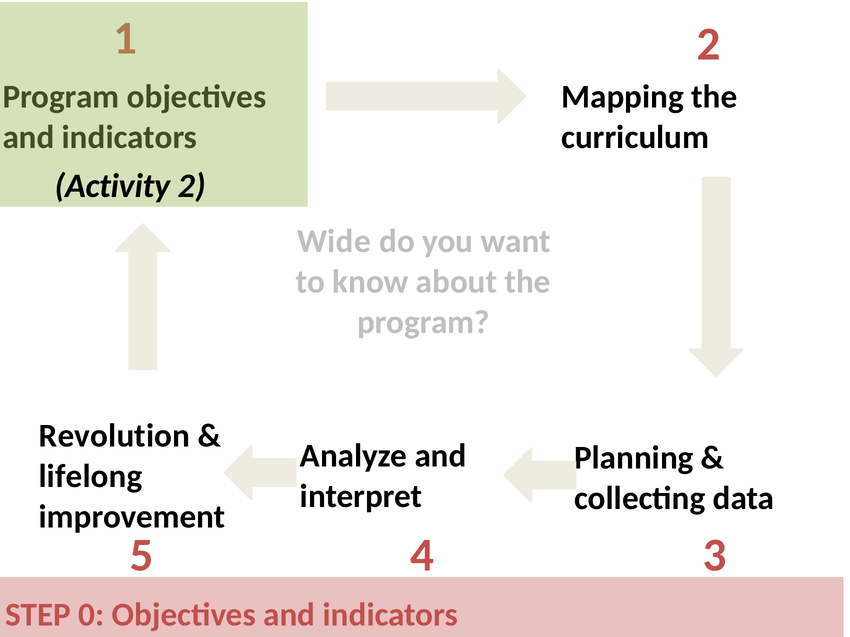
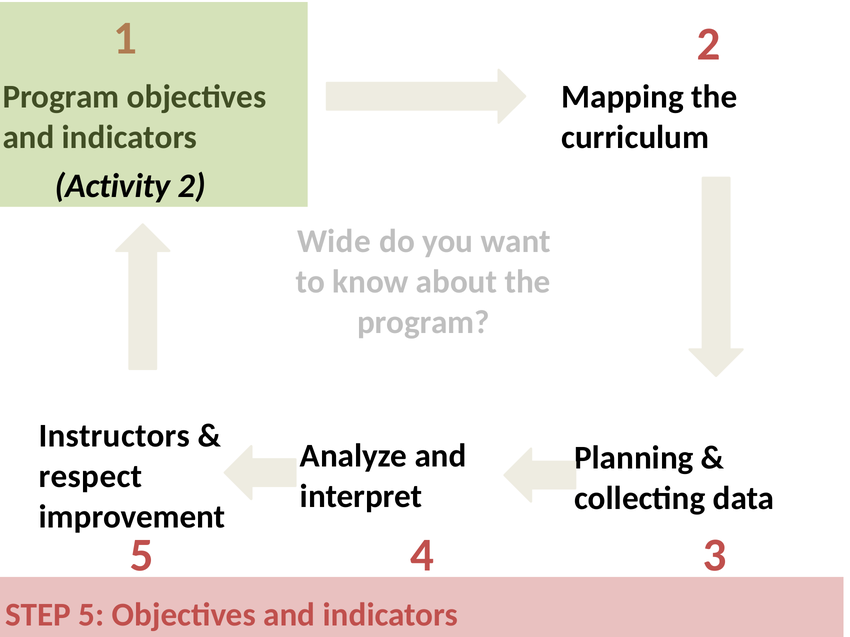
Revolution: Revolution -> Instructors (114, 436)
lifelong: lifelong -> respect (91, 477)
STEP 0: 0 -> 5 (91, 615)
